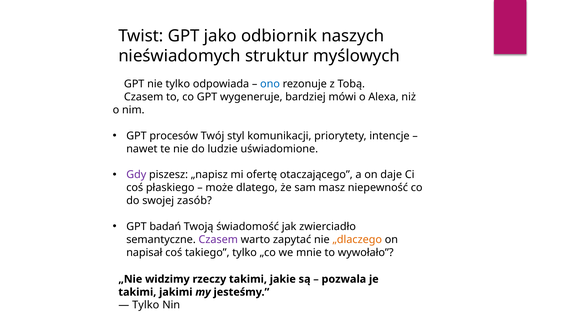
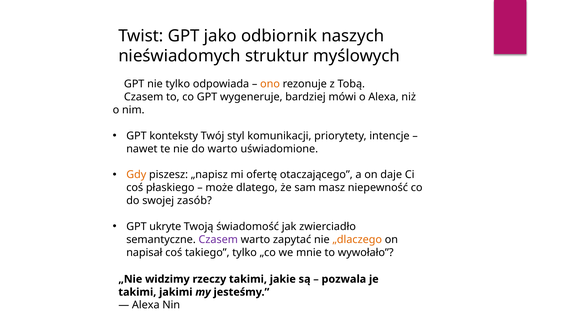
ono colour: blue -> orange (270, 84)
procesów: procesów -> konteksty (174, 136)
do ludzie: ludzie -> warto (223, 149)
Gdy colour: purple -> orange (136, 175)
badań: badań -> ukryte (165, 227)
Tylko: Tylko -> Alexa (146, 306)
